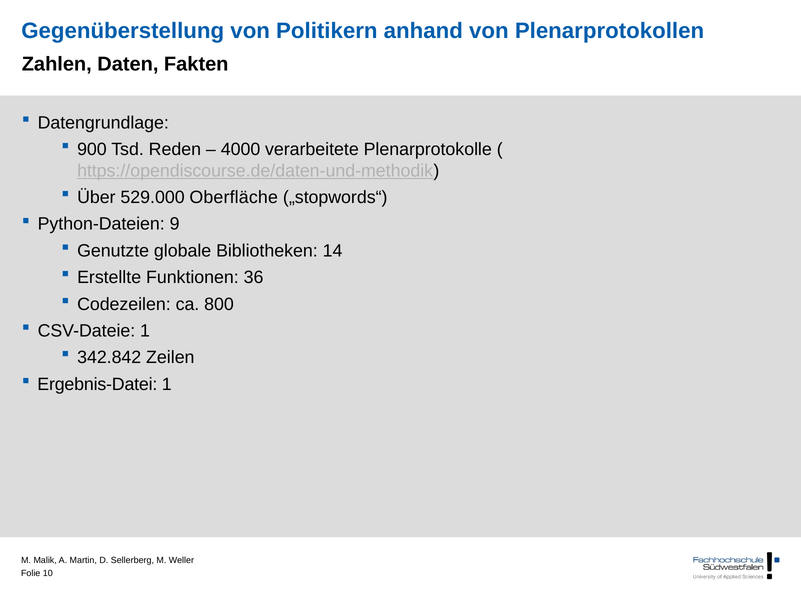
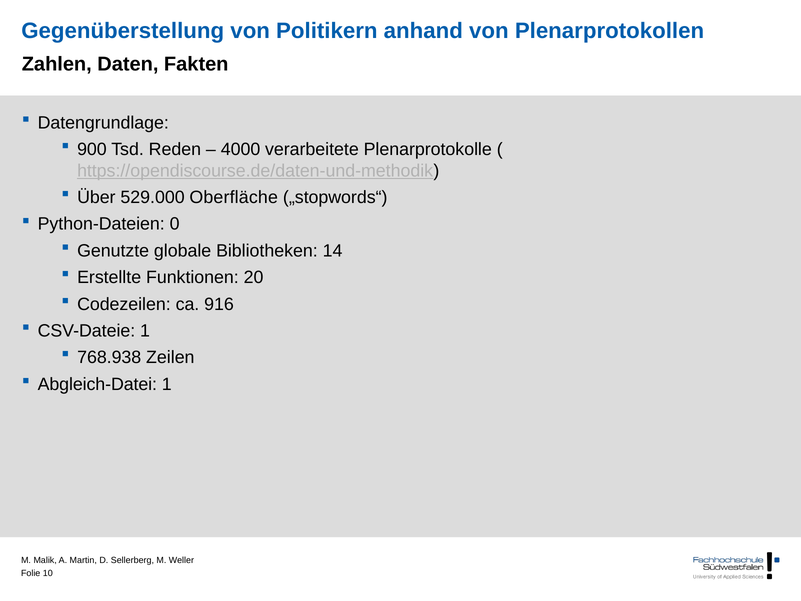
9: 9 -> 0 (175, 224)
36: 36 -> 20 (254, 277)
800: 800 -> 916 (219, 304)
342.842: 342.842 -> 768.938 (109, 357)
Ergebnis-Datei: Ergebnis-Datei -> Abgleich-Datei (97, 384)
